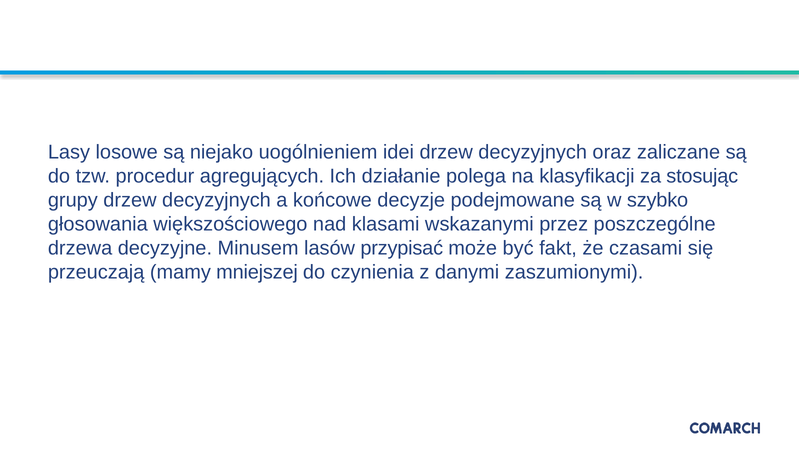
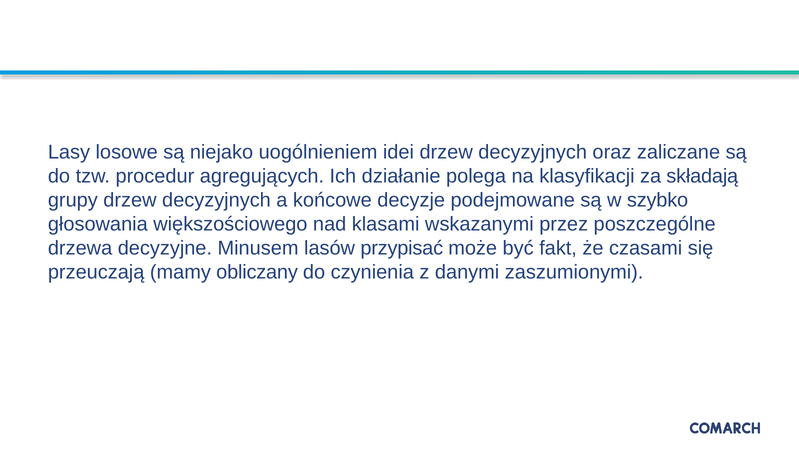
stosując: stosując -> składają (702, 176)
mniejszej: mniejszej -> obliczany (257, 272)
